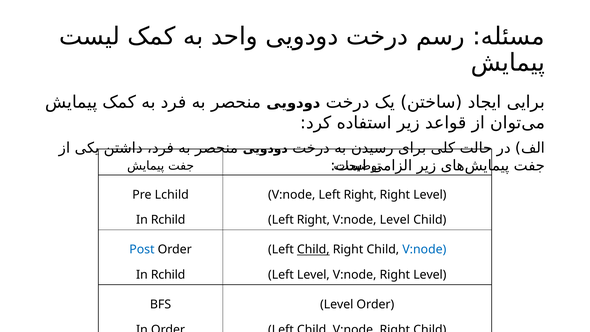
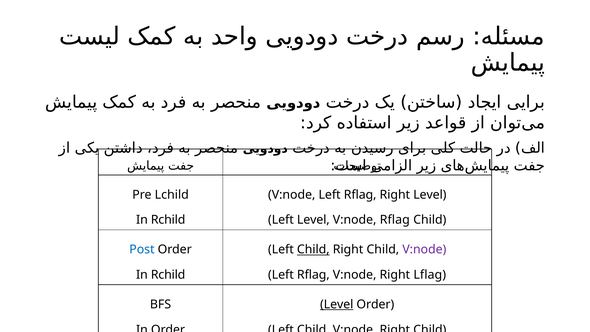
Right: Right -> Rflag (360, 195)
Right: Right -> Level (313, 220)
V:node Level: Level -> Rflag (395, 220)
V:node colour: blue -> purple (424, 250)
Level: Level -> Rflag (313, 275)
V:node Right Level: Level -> Lflag (430, 275)
Level underline: none -> present (337, 304)
